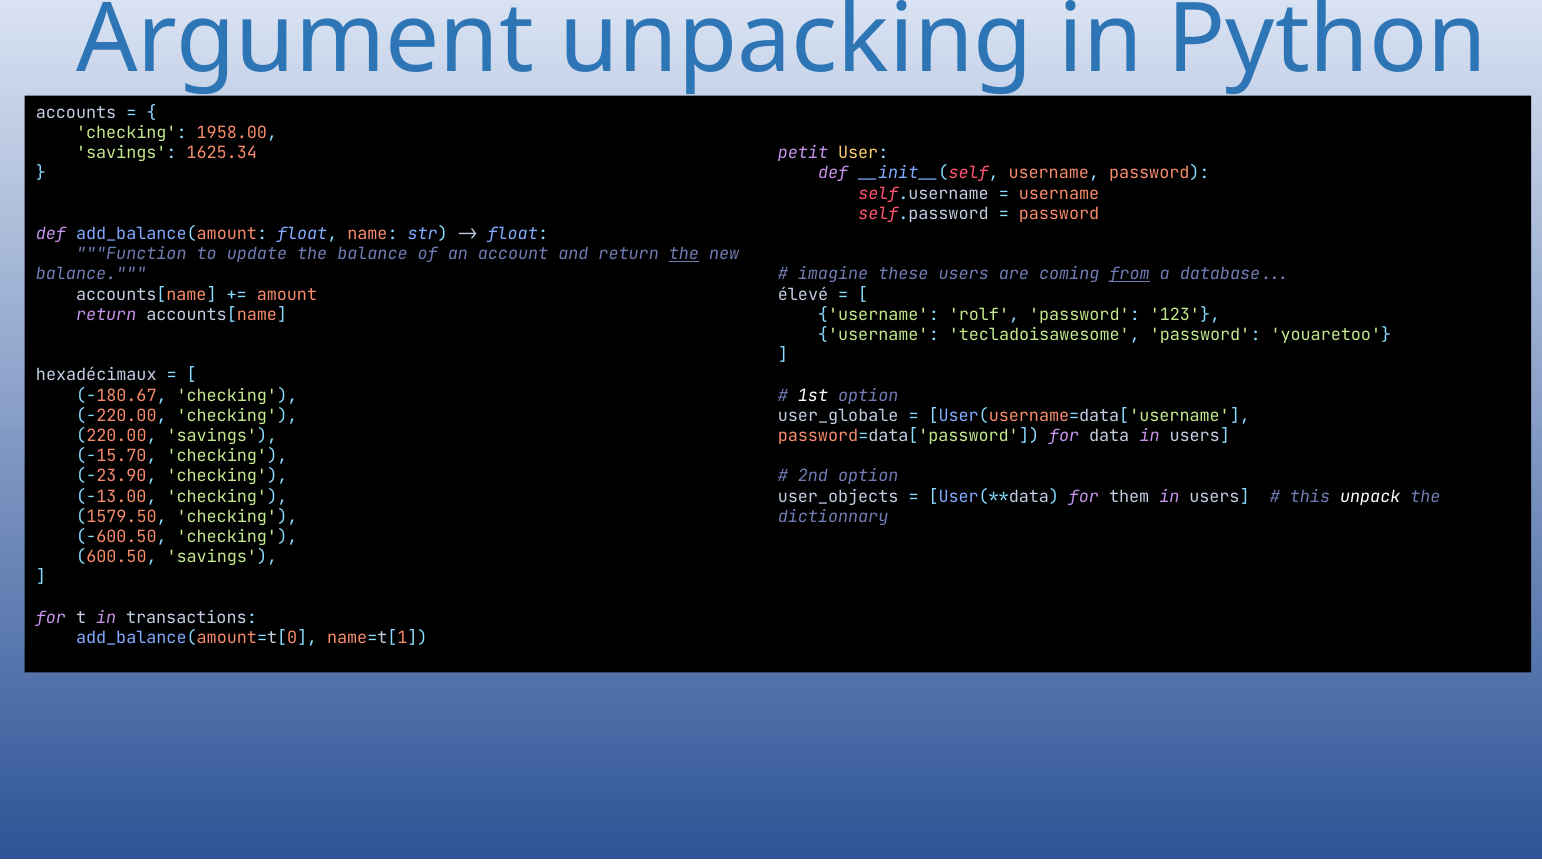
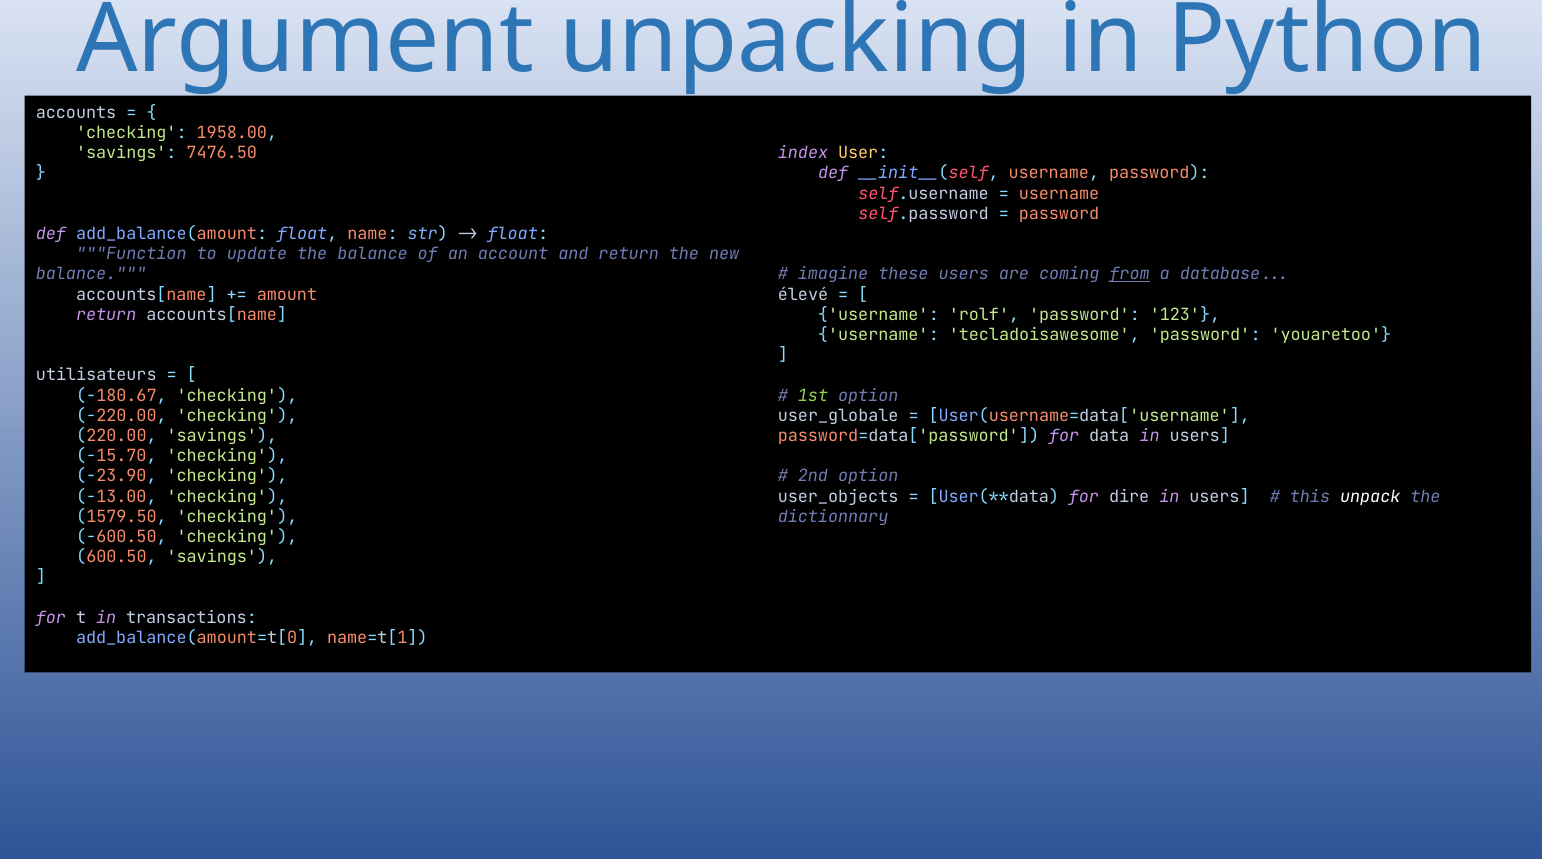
1625.34: 1625.34 -> 7476.50 (222, 153)
petit: petit -> index (803, 153)
the underline: present -> none (684, 254)
hexadécimaux: hexadécimaux -> utilisateurs (96, 375)
1st colour: white -> light green (813, 396)
them: them -> dire (1129, 497)
